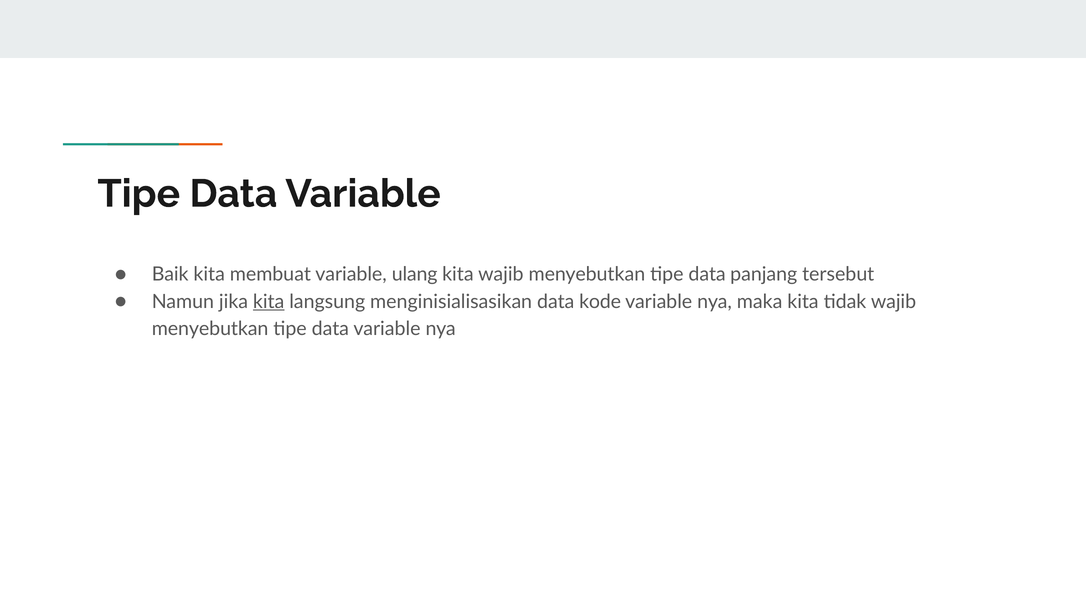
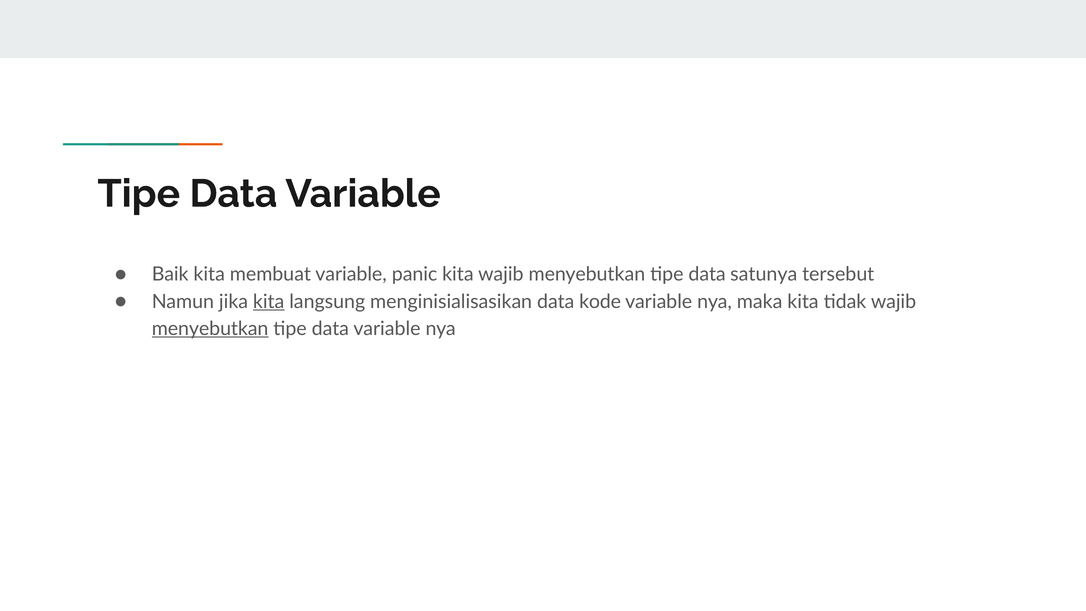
ulang: ulang -> panic (415, 274)
panjang: panjang -> satunya (764, 274)
menyebutkan underline: none -> present (210, 329)
